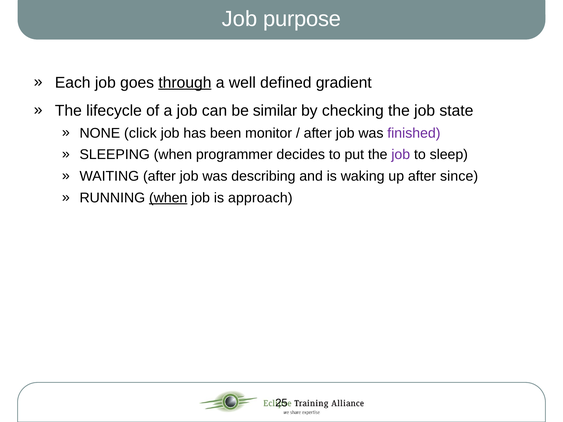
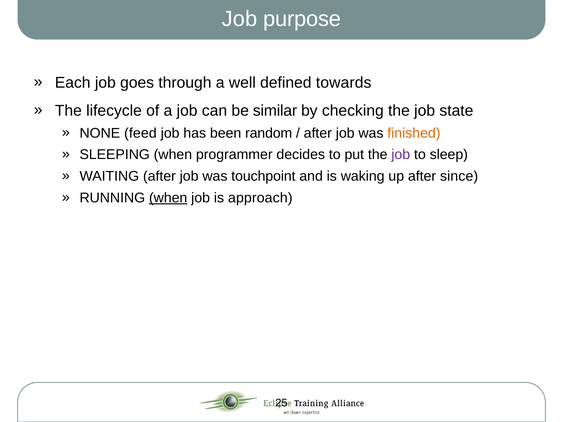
through underline: present -> none (185, 83)
gradient: gradient -> towards (344, 83)
click: click -> feed (140, 133)
monitor: monitor -> random (269, 133)
finished colour: purple -> orange (414, 133)
describing: describing -> touchpoint (263, 176)
